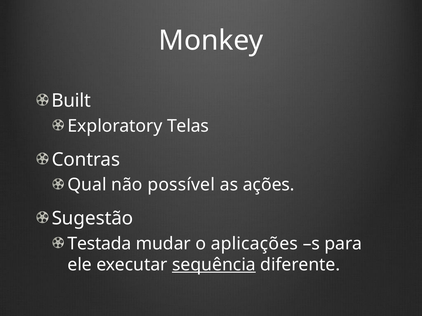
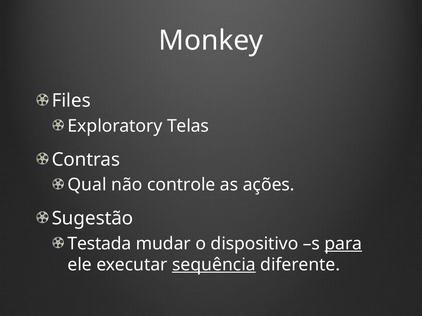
Built: Built -> Files (71, 101)
possível: possível -> controle (181, 185)
aplicações: aplicações -> dispositivo (255, 244)
para underline: none -> present (343, 244)
